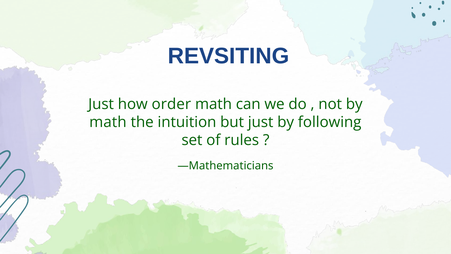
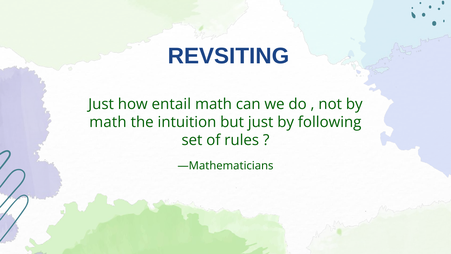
order: order -> entail (171, 104)
